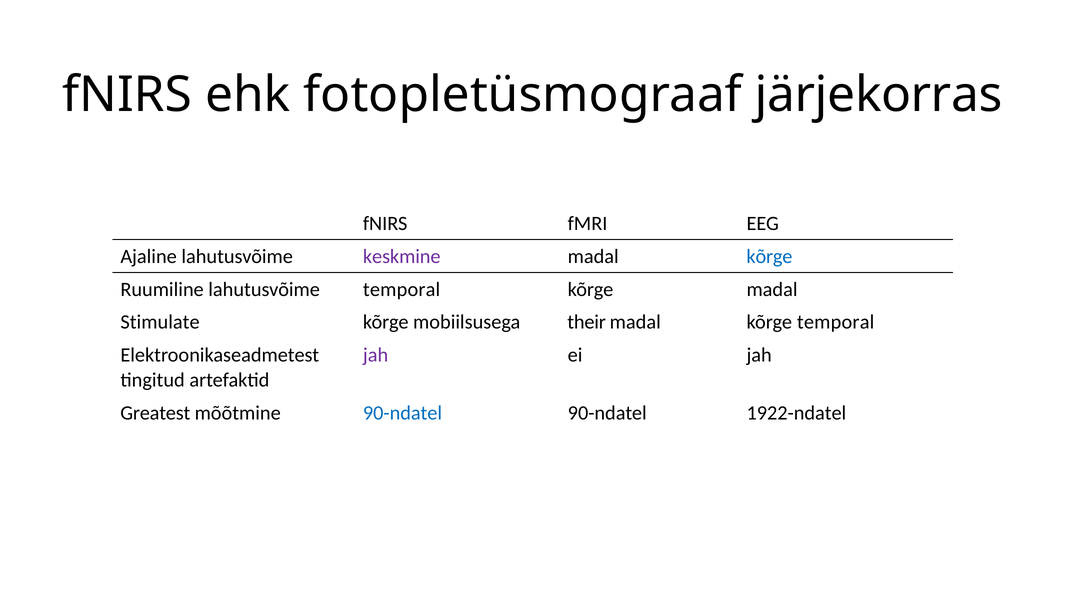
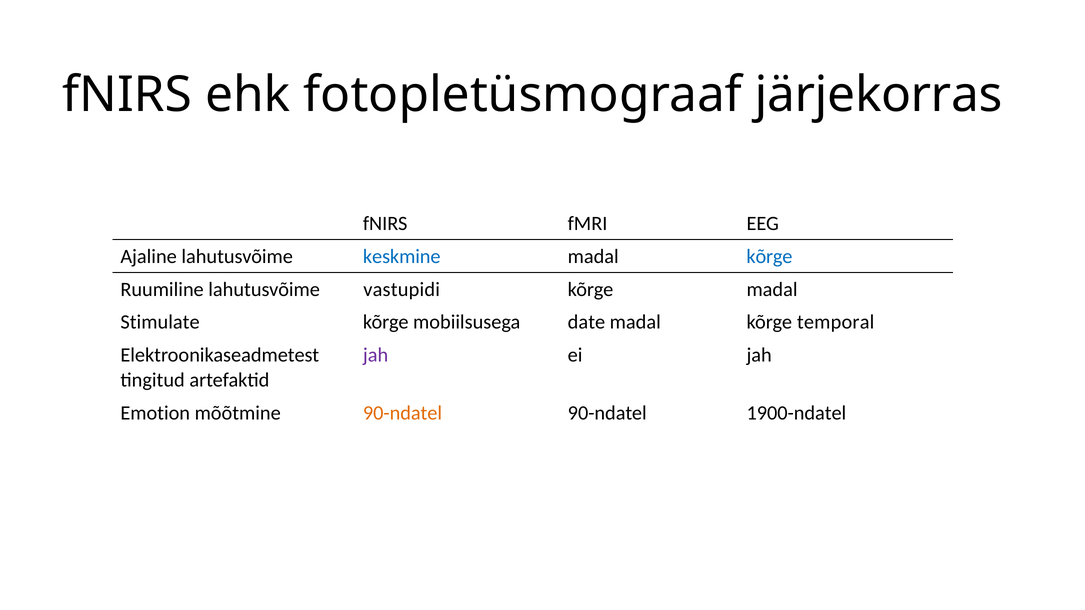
keskmine colour: purple -> blue (402, 256)
lahutusvõime temporal: temporal -> vastupidi (402, 289)
their: their -> date (586, 322)
Greatest: Greatest -> Emotion (155, 413)
90-ndatel colour: blue -> orange (403, 413)
1922-ndatel: 1922-ndatel -> 1900-ndatel (796, 413)
